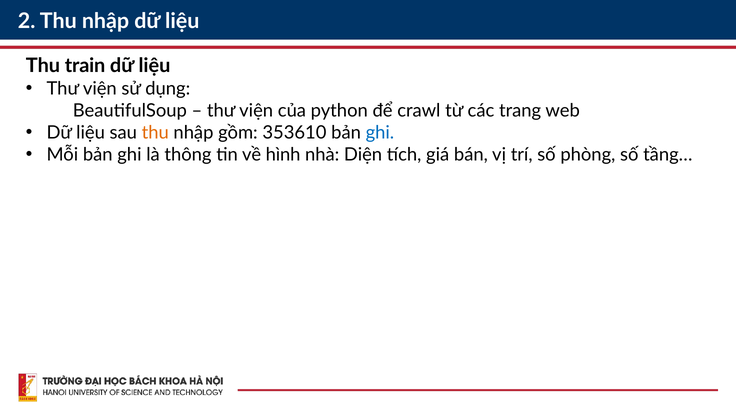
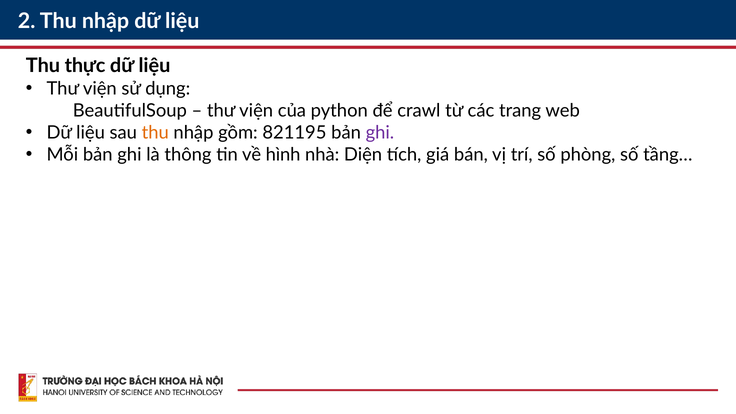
train: train -> thực (85, 66)
353610: 353610 -> 821195 (294, 133)
ghi colour: blue -> purple (380, 133)
